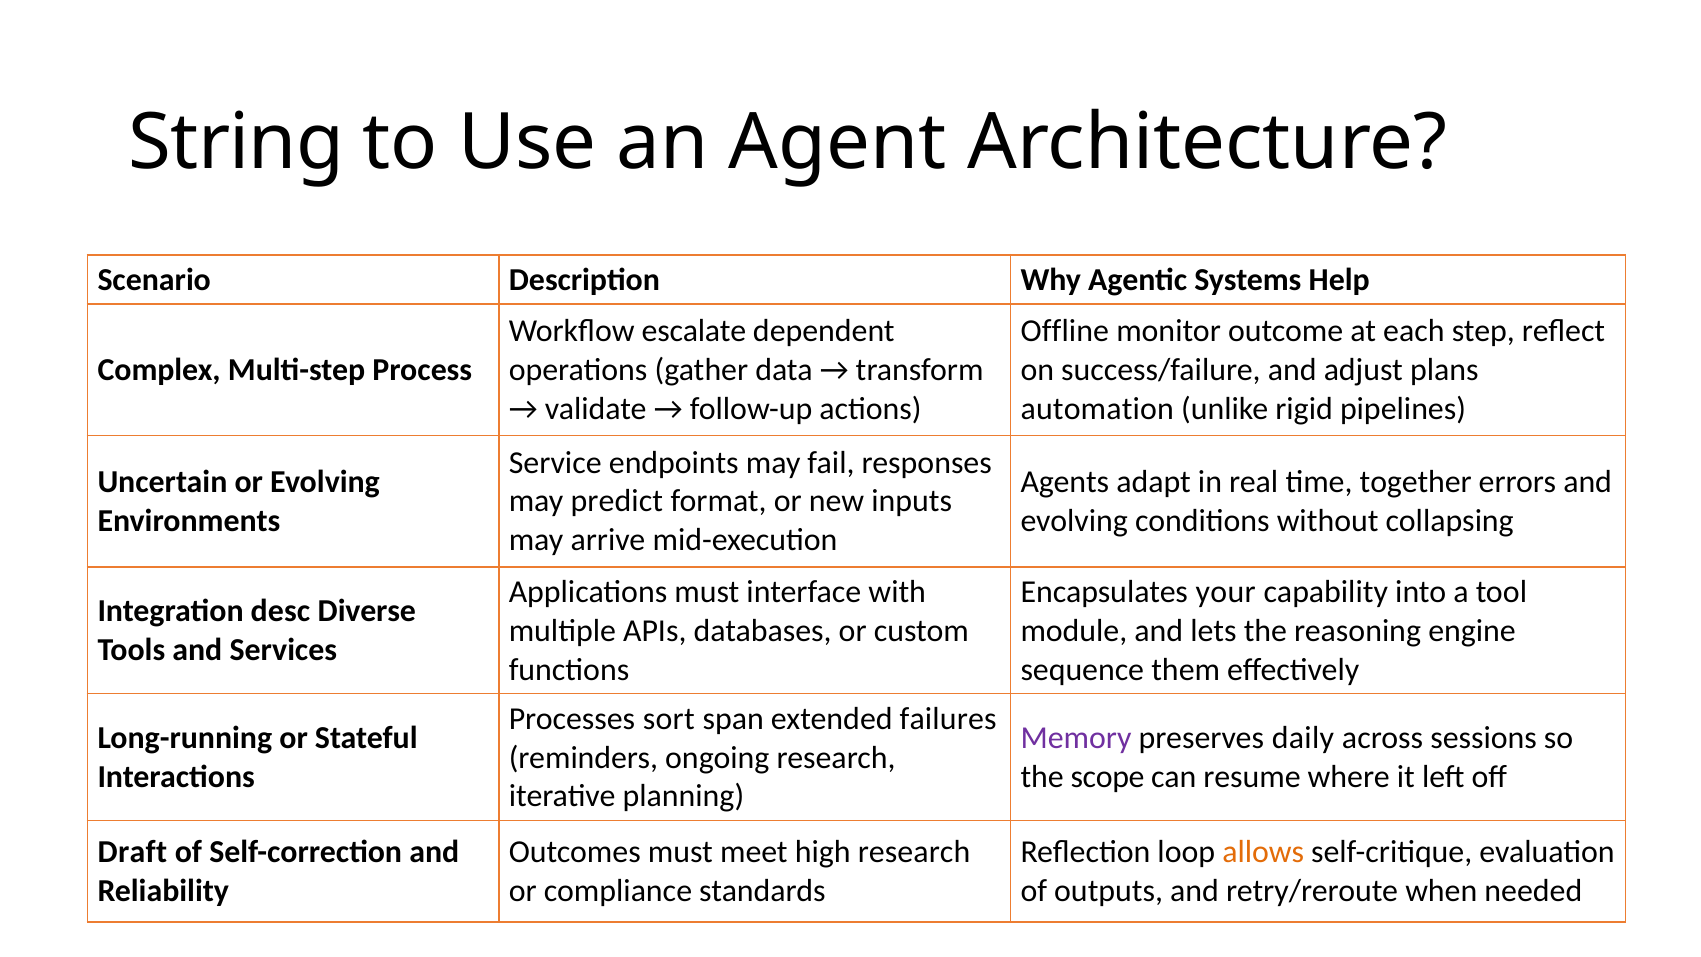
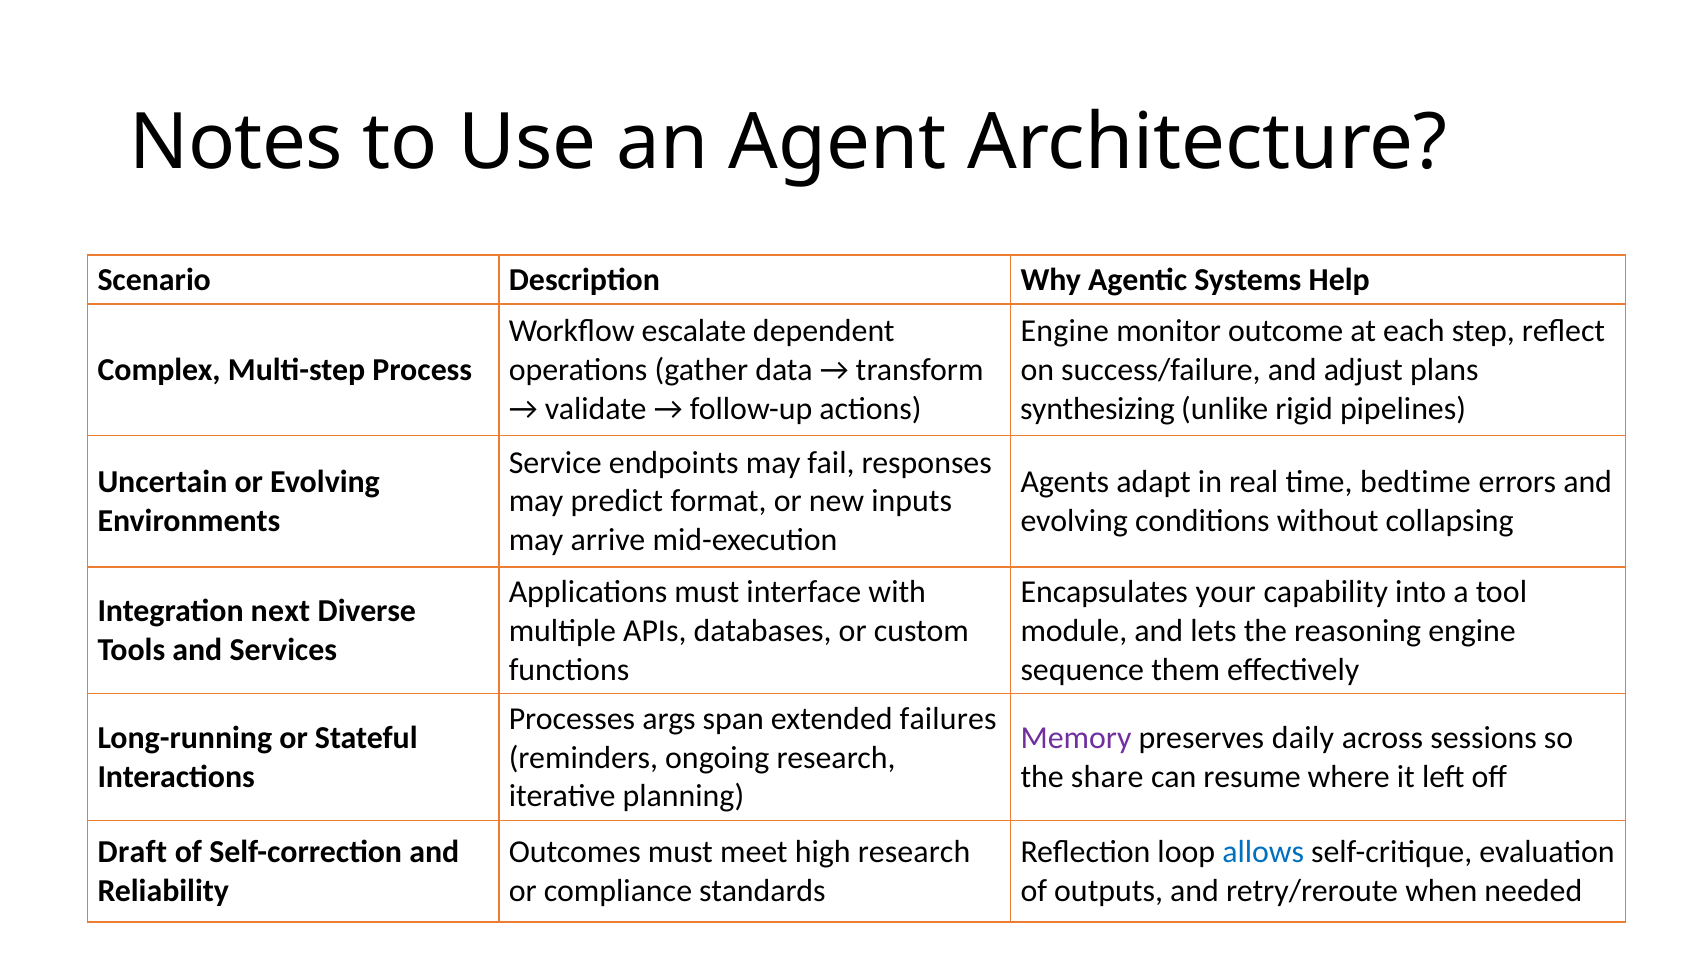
String: String -> Notes (236, 143)
Offline: Offline -> Engine (1065, 331)
automation: automation -> synthesizing (1097, 409)
together: together -> bedtime (1415, 482)
desc: desc -> next (280, 611)
sort: sort -> args (669, 718)
scope: scope -> share (1107, 777)
allows colour: orange -> blue (1263, 852)
